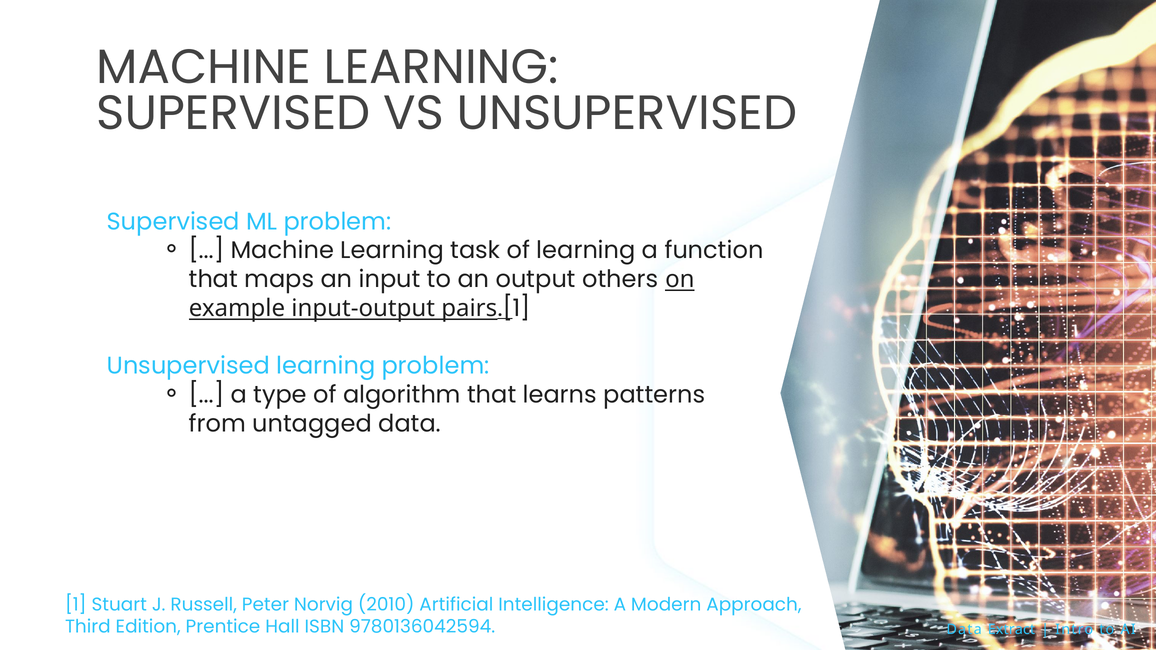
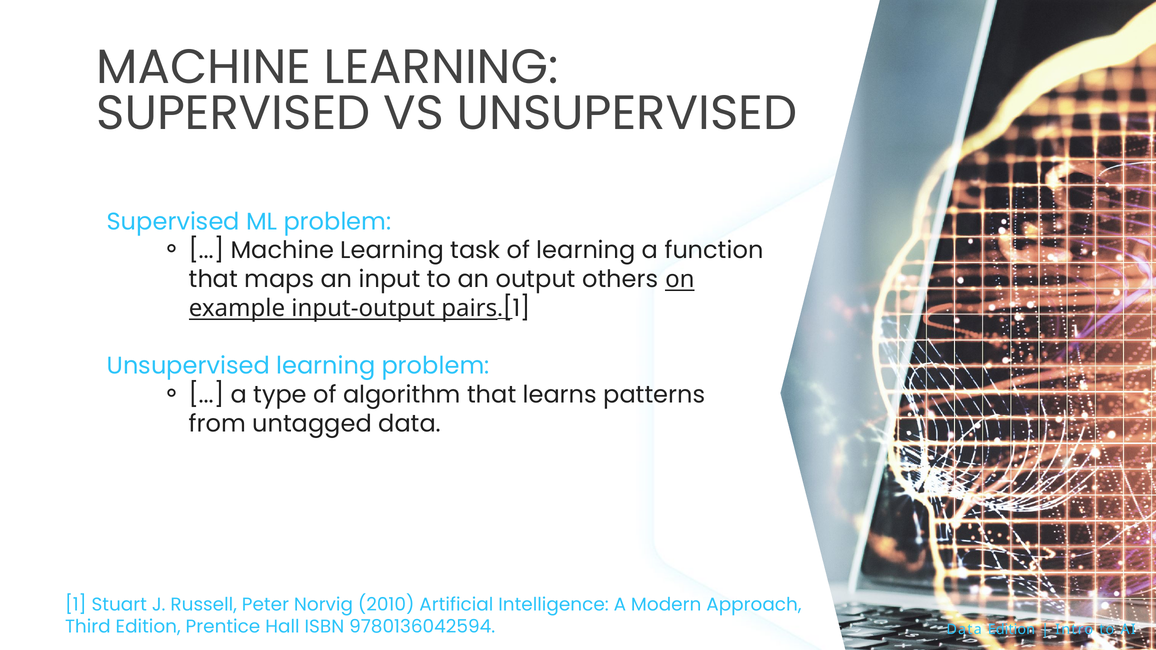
Data Extract: Extract -> Edition (1011, 630)
